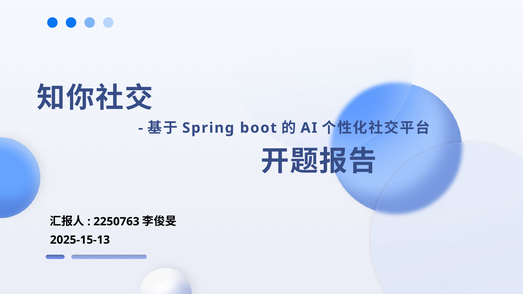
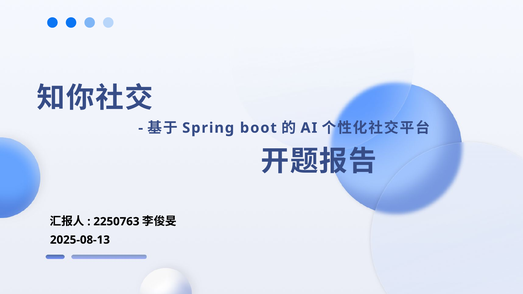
2025-15-13: 2025-15-13 -> 2025-08-13 (80, 240)
